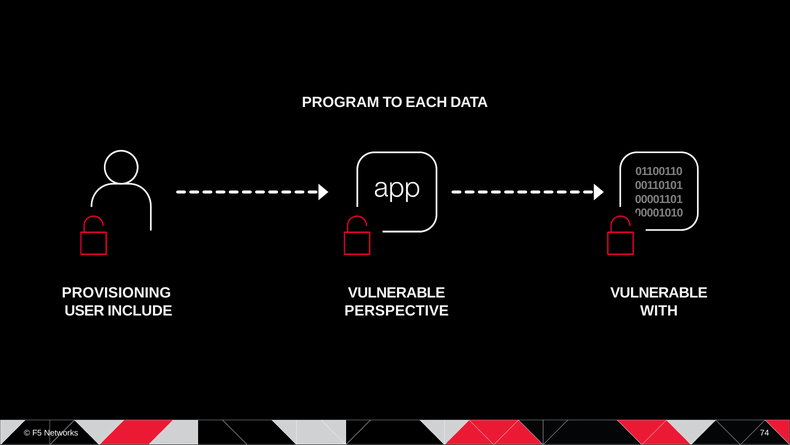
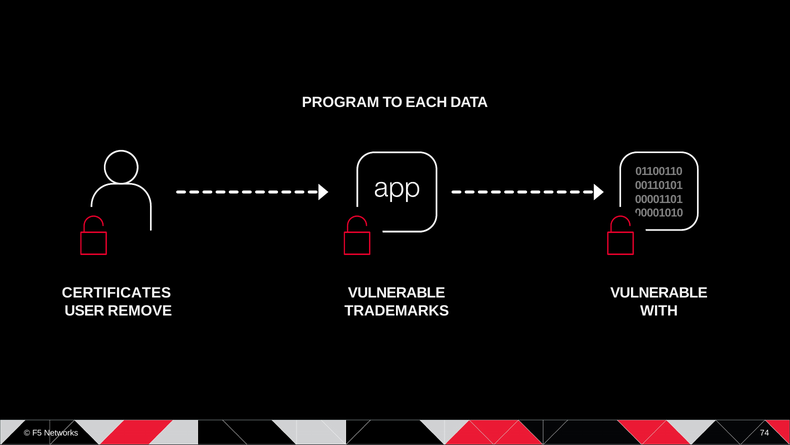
PROVISIONING: PROVISIONING -> CERTIFICATES (116, 293)
INCLUDE: INCLUDE -> REMOVE (140, 310)
PERSPECTIVE: PERSPECTIVE -> TRADEMARKS (397, 310)
